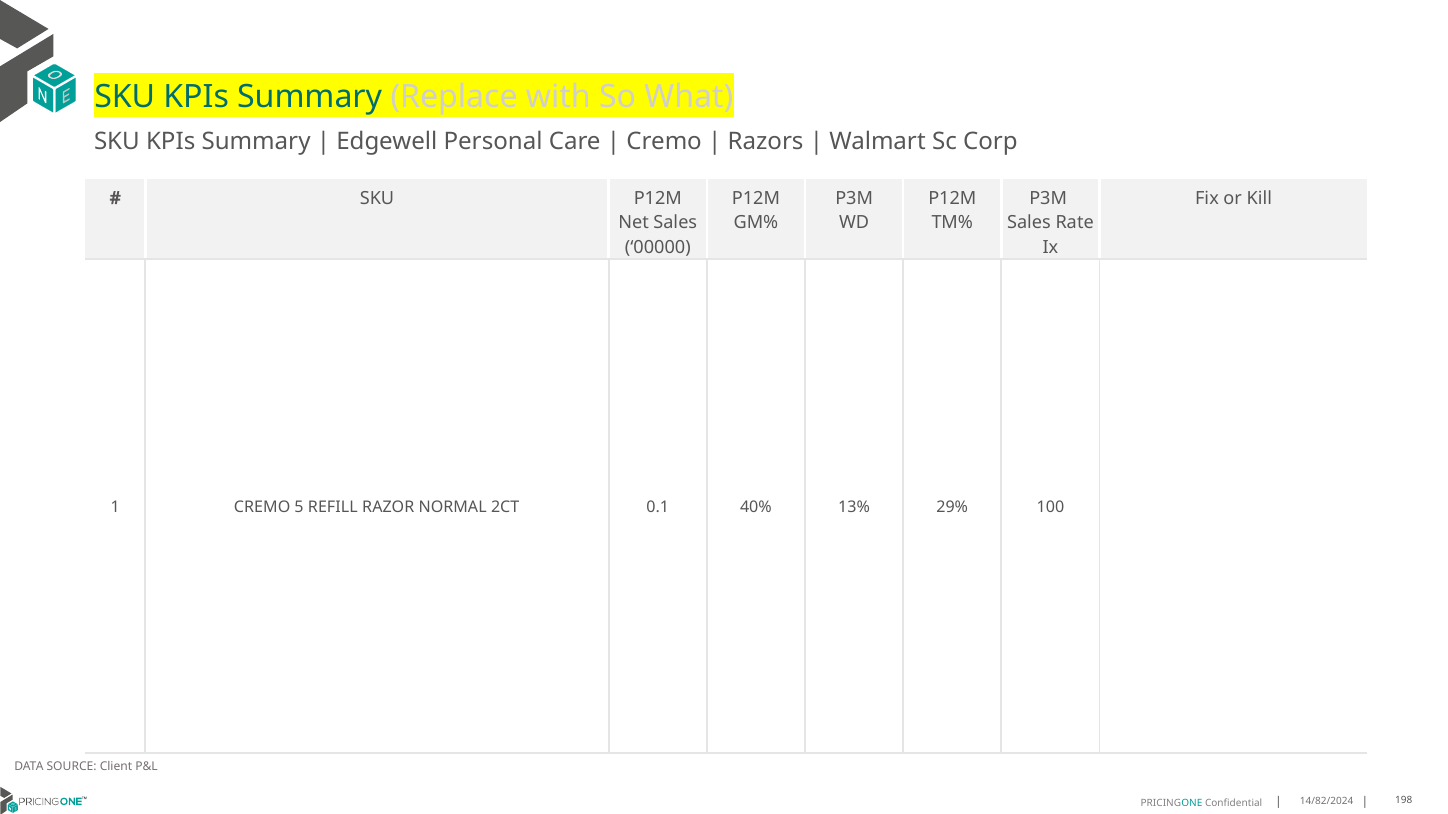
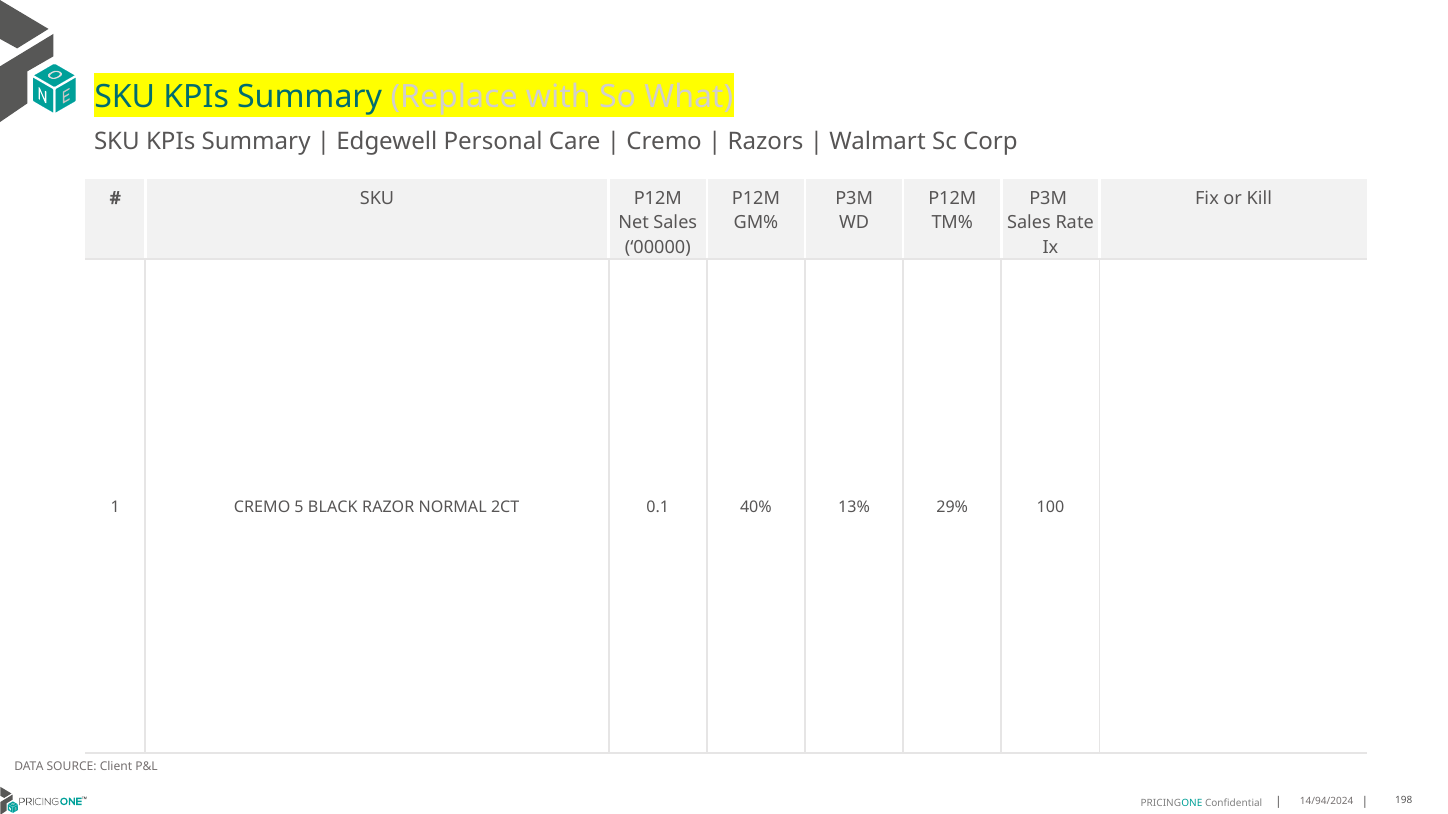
REFILL: REFILL -> BLACK (333, 508)
14/82/2024: 14/82/2024 -> 14/94/2024 (1327, 802)
